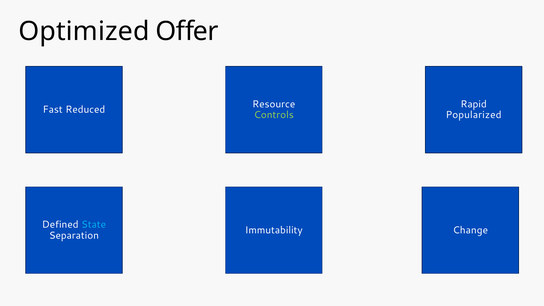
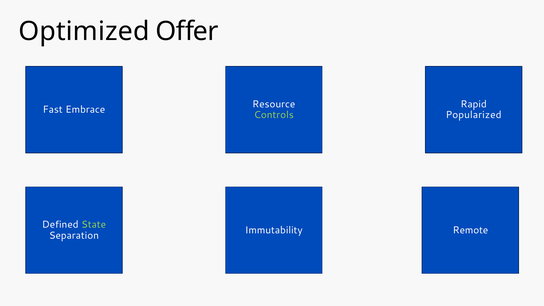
Reduced: Reduced -> Embrace (85, 110)
State colour: light blue -> light green (94, 225)
Change: Change -> Remote (470, 230)
